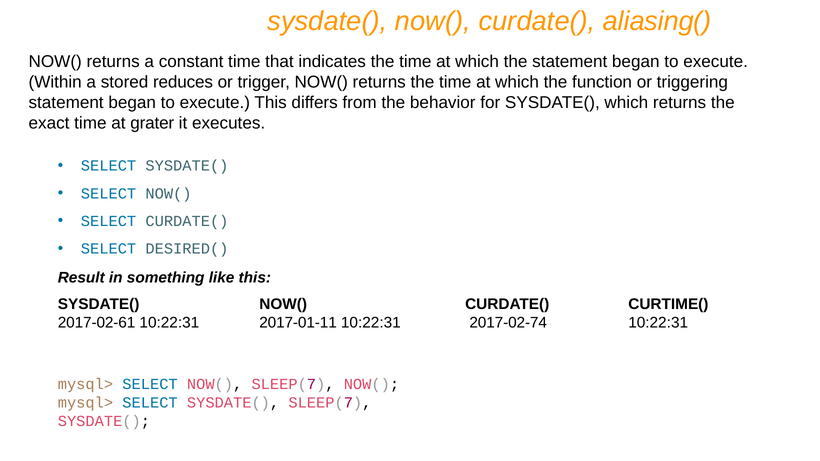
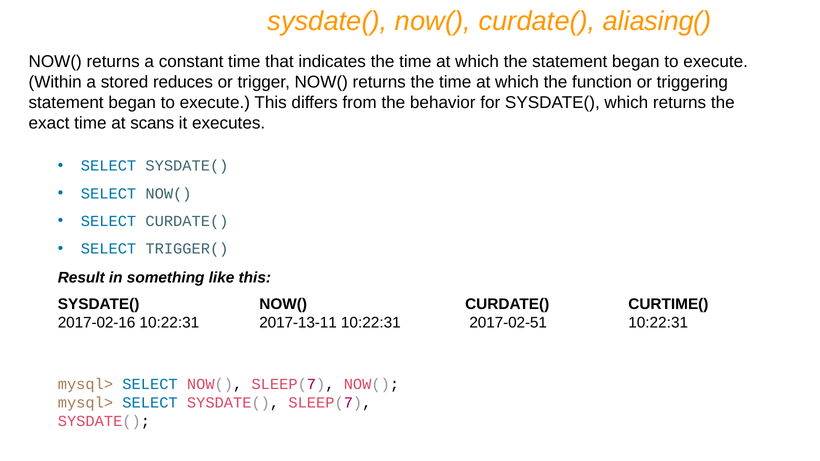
grater: grater -> scans (152, 123)
DESIRED(: DESIRED( -> TRIGGER( (187, 249)
2017-02-61: 2017-02-61 -> 2017-02-16 (97, 323)
2017-01-11: 2017-01-11 -> 2017-13-11 (298, 323)
2017-02-74: 2017-02-74 -> 2017-02-51 (508, 323)
